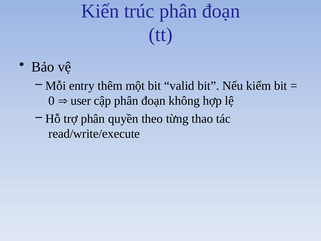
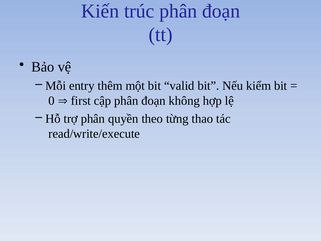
user: user -> first (81, 101)
